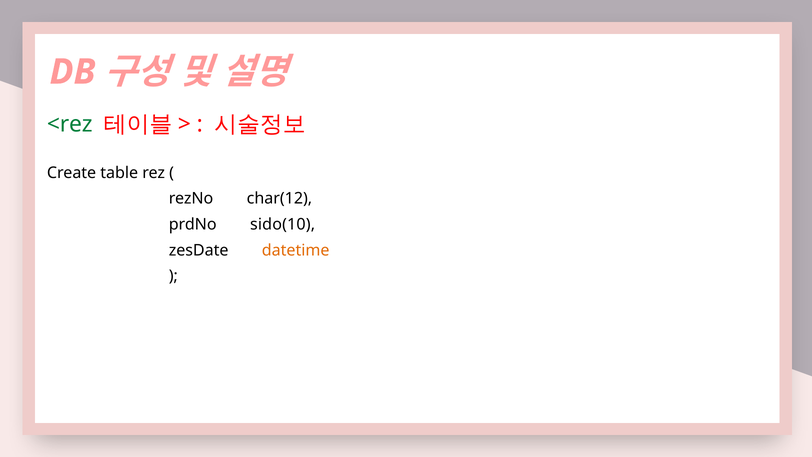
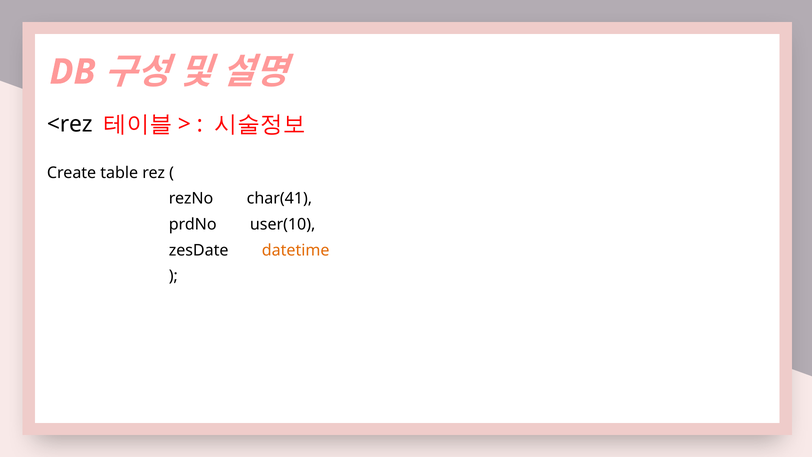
<rez colour: green -> black (70, 124)
char(12: char(12 -> char(41 (279, 198)
sido(10: sido(10 -> user(10 (283, 224)
